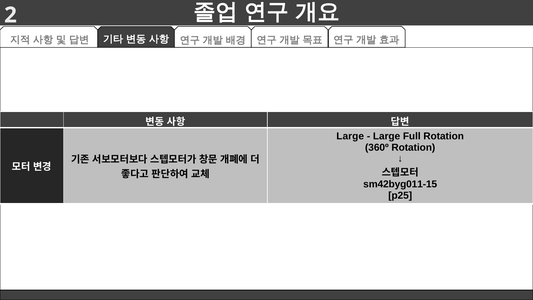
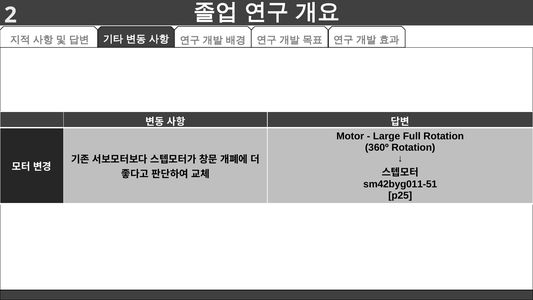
Large: Large -> Motor (350, 136)
sm42byg011-15: sm42byg011-15 -> sm42byg011-51 (400, 184)
